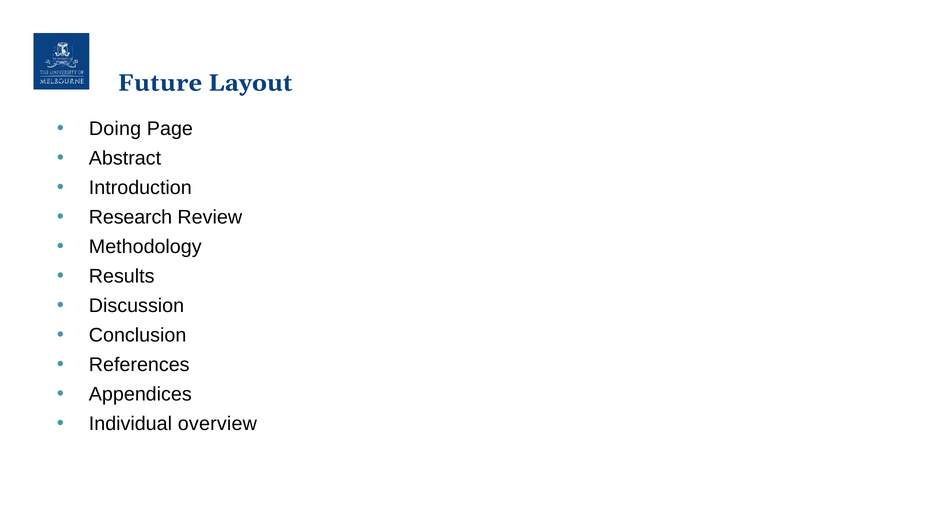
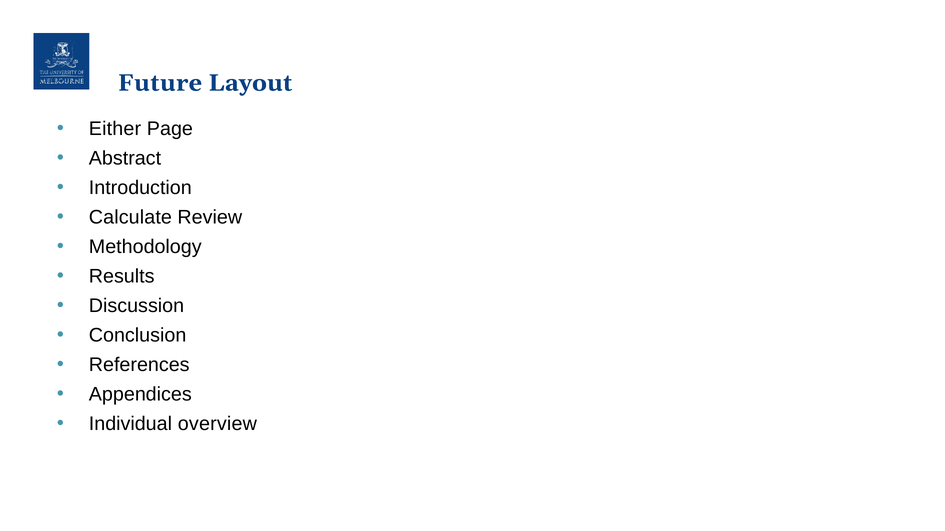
Doing: Doing -> Either (115, 129)
Research: Research -> Calculate (130, 218)
